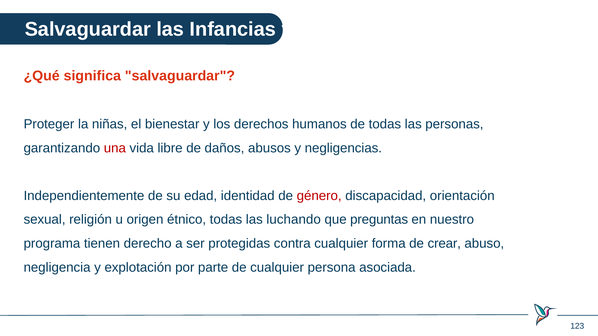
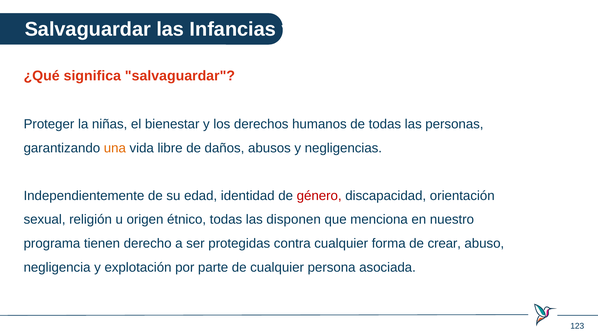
una colour: red -> orange (115, 148)
luchando: luchando -> disponen (294, 220)
preguntas: preguntas -> menciona (379, 220)
